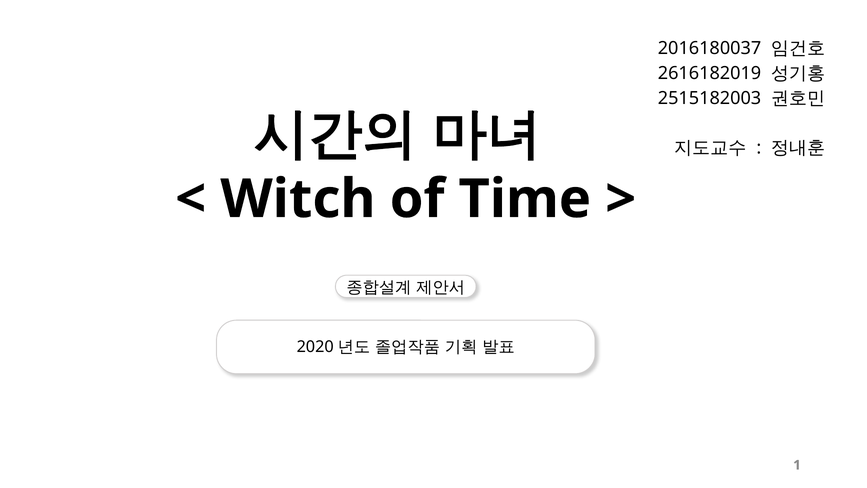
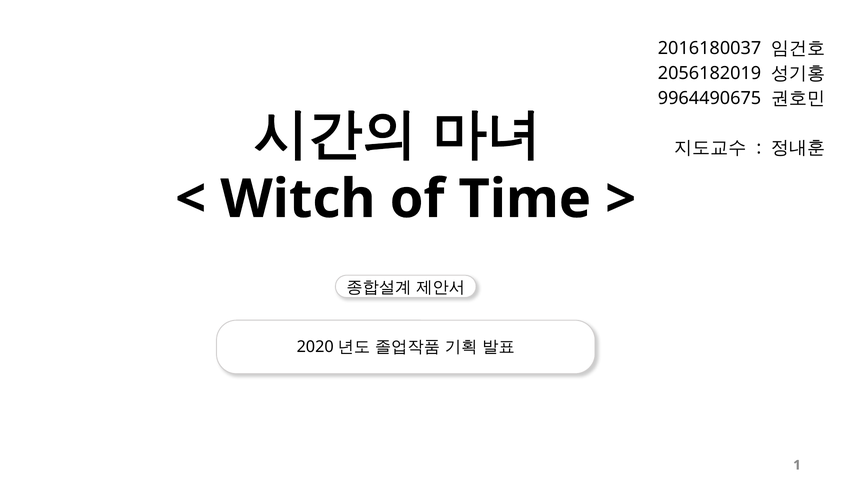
2616182019: 2616182019 -> 2056182019 (710, 73)
2515182003: 2515182003 -> 9964490675 (710, 98)
